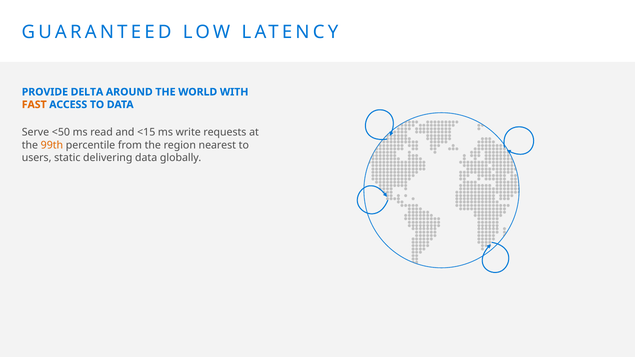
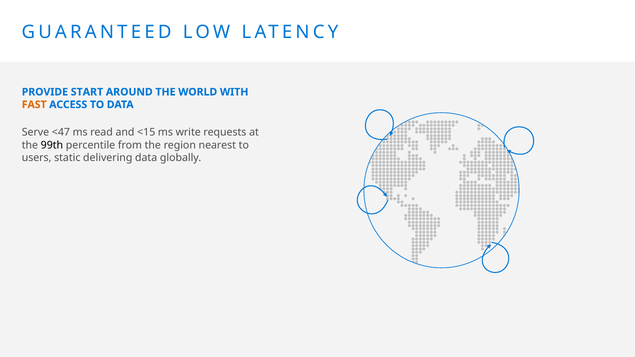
DELTA: DELTA -> START (87, 92)
<50: <50 -> <47 (61, 132)
99th colour: orange -> black (52, 145)
